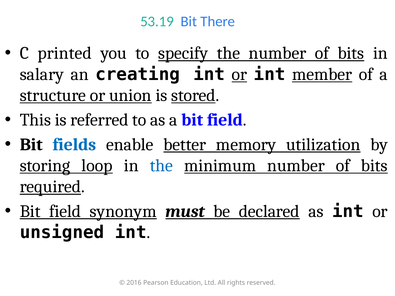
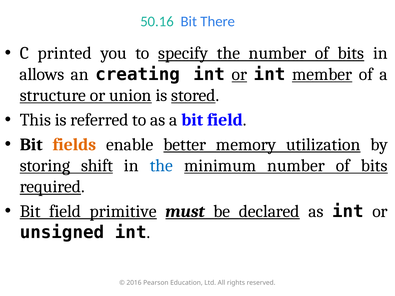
53.19: 53.19 -> 50.16 (157, 21)
salary: salary -> allows (42, 74)
fields colour: blue -> orange (74, 145)
loop: loop -> shift (97, 166)
synonym: synonym -> primitive (123, 211)
